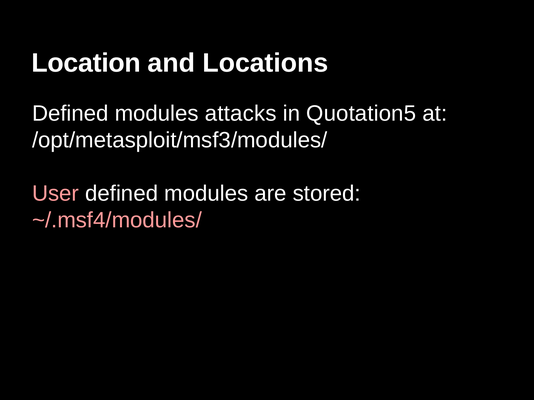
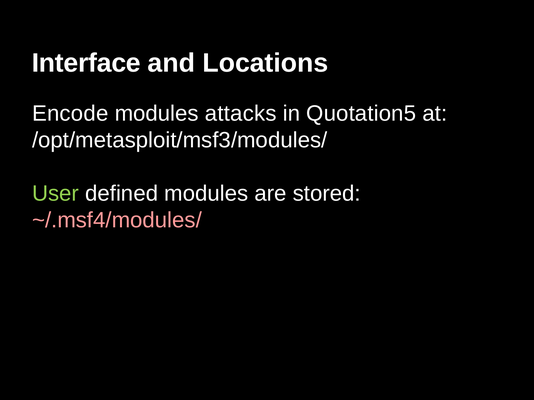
Location: Location -> Interface (86, 63)
Defined: Defined -> Encode (70, 114)
User colour: pink -> light green (56, 194)
